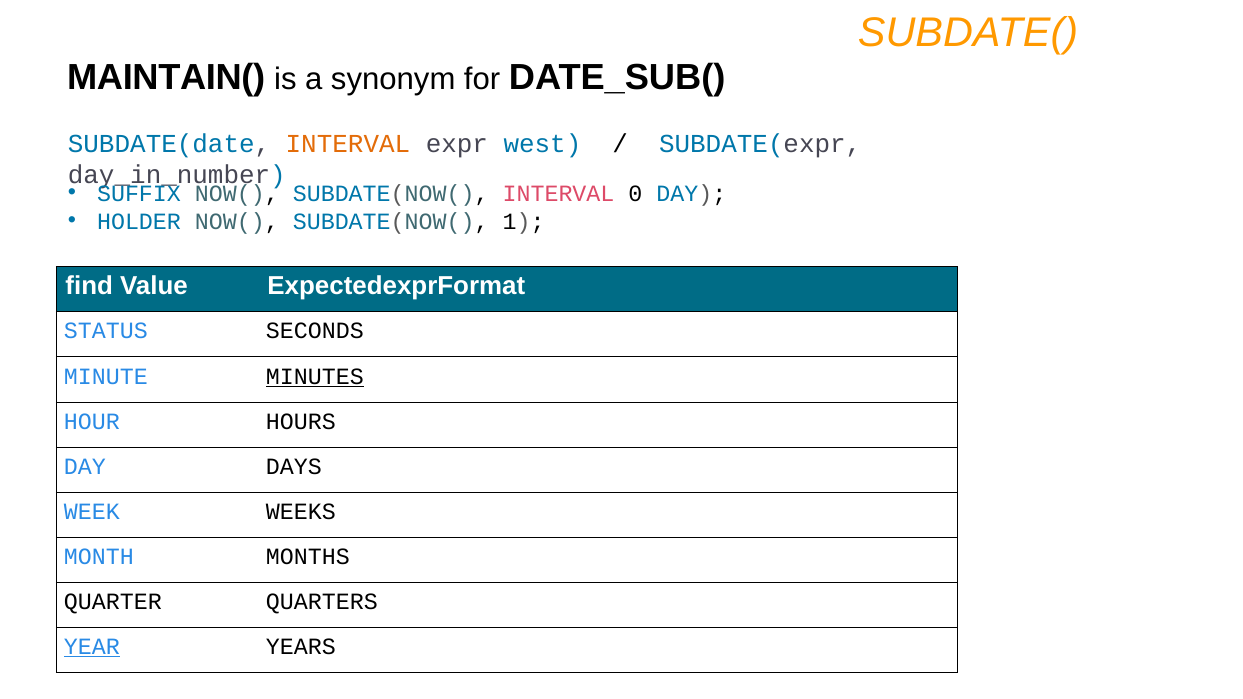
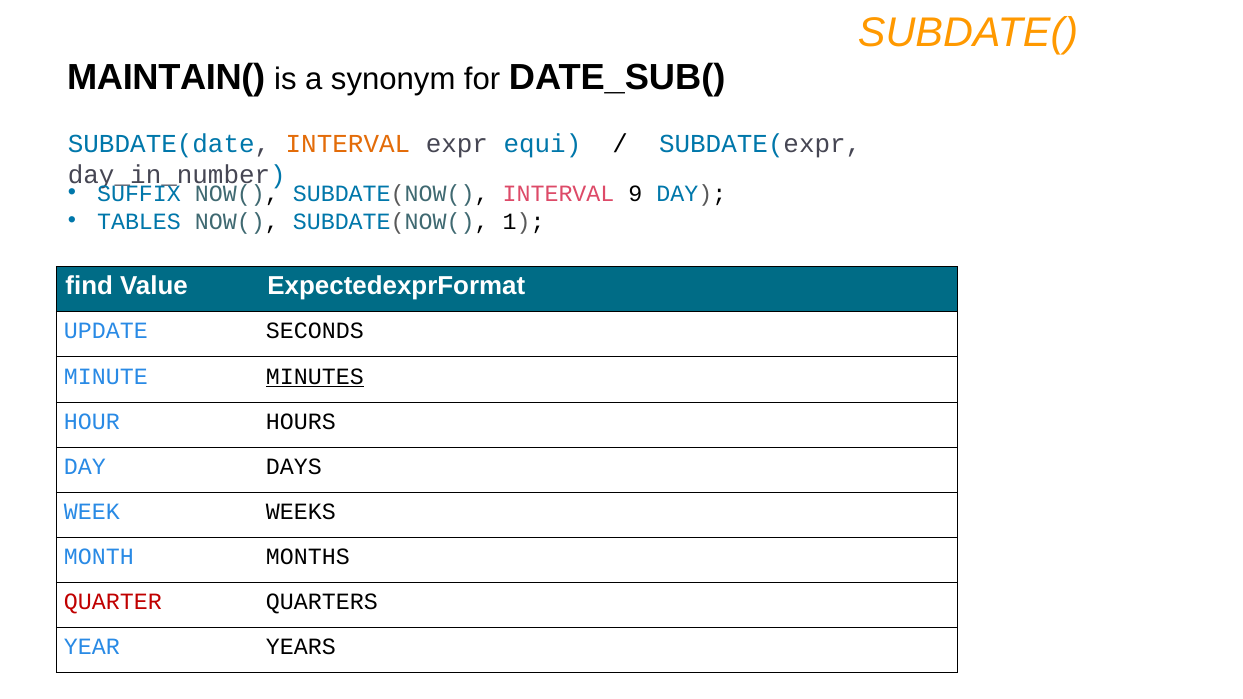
west: west -> equi (542, 144)
0: 0 -> 9 (635, 194)
HOLDER: HOLDER -> TABLES (139, 222)
STATUS: STATUS -> UPDATE (106, 331)
QUARTER colour: black -> red (113, 602)
YEAR underline: present -> none (92, 647)
